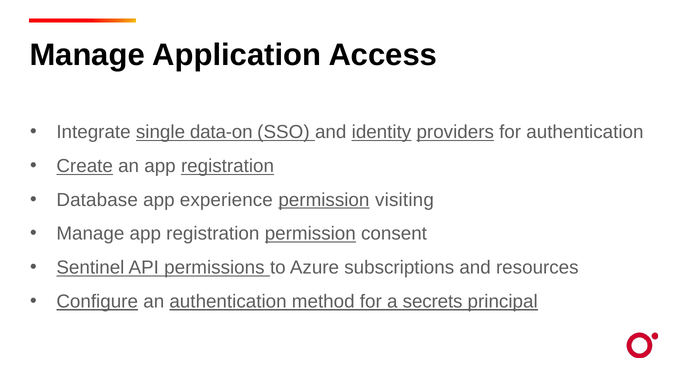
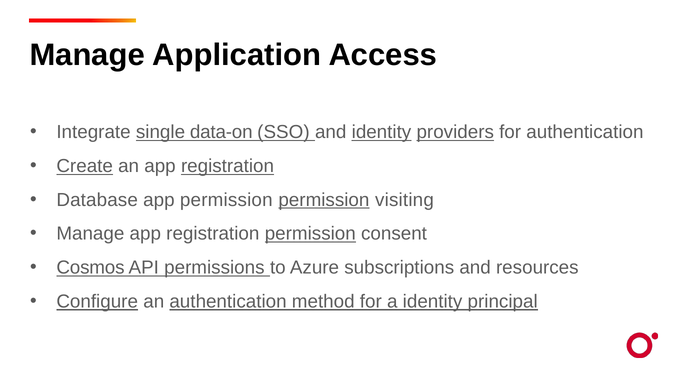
app experience: experience -> permission (226, 200)
Sentinel: Sentinel -> Cosmos (90, 267)
a secrets: secrets -> identity (433, 301)
